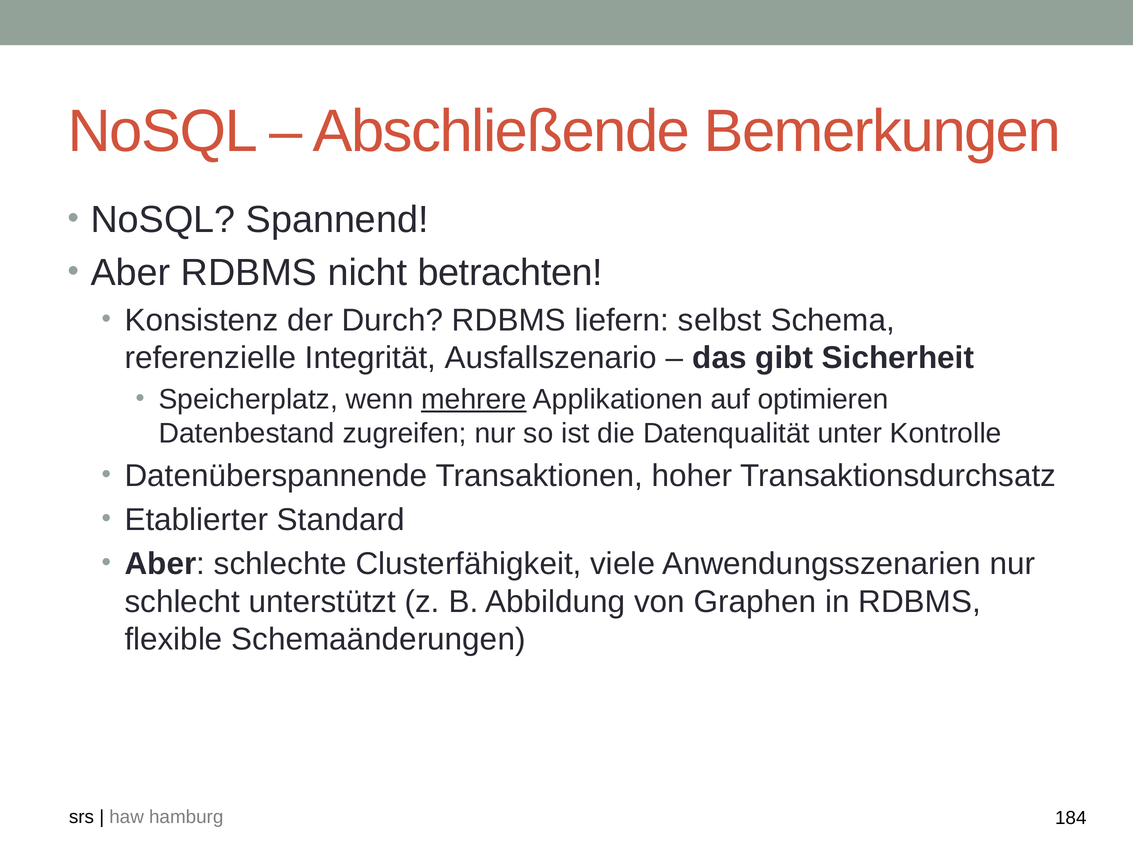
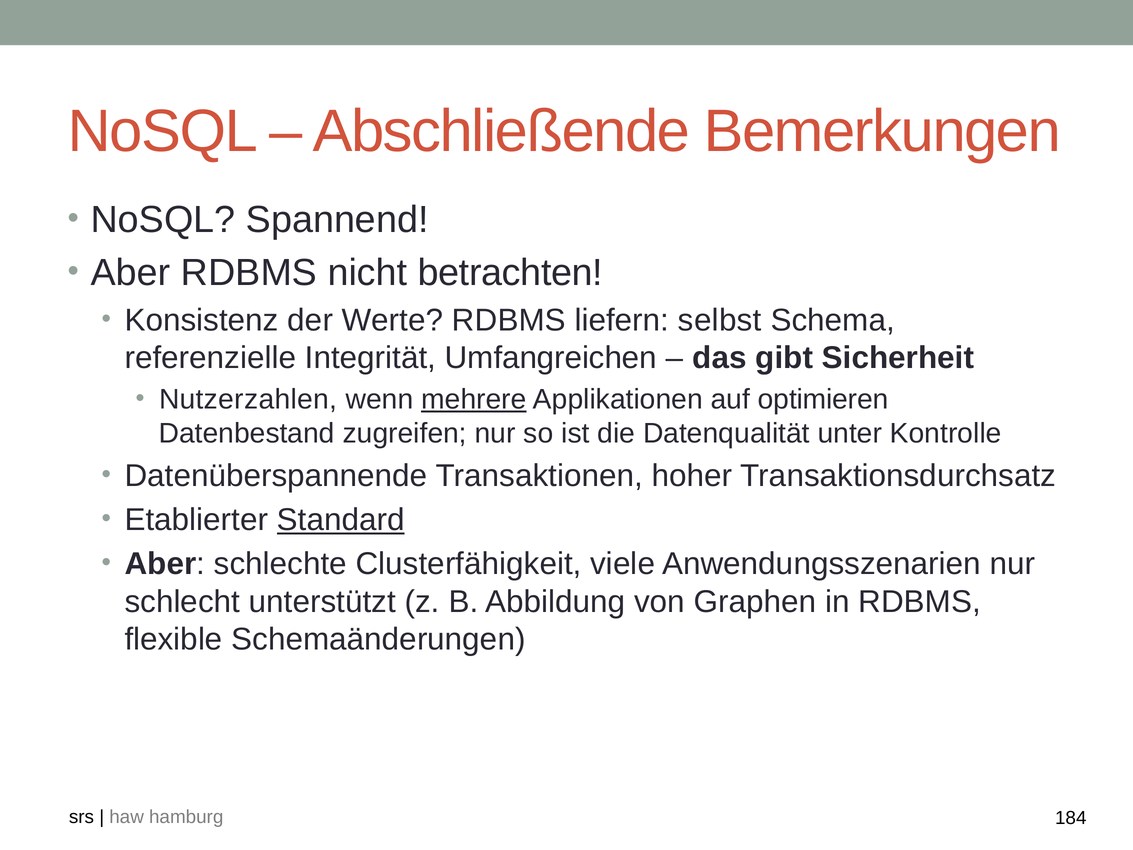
Durch: Durch -> Werte (392, 320)
Ausfallszenario: Ausfallszenario -> Umfangreichen (551, 358)
Speicherplatz: Speicherplatz -> Nutzerzahlen (248, 399)
Standard underline: none -> present (341, 520)
